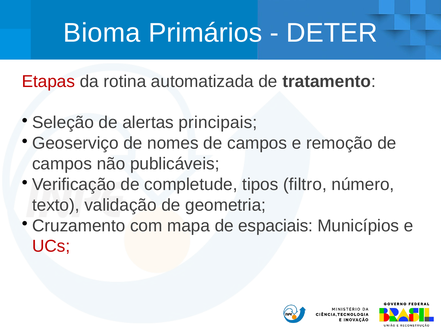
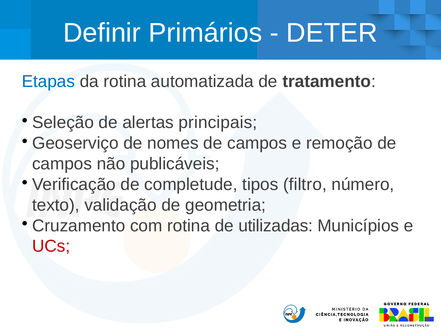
Bioma: Bioma -> Definir (102, 33)
Etapas colour: red -> blue (48, 81)
com mapa: mapa -> rotina (189, 226)
espaciais: espaciais -> utilizadas (276, 226)
